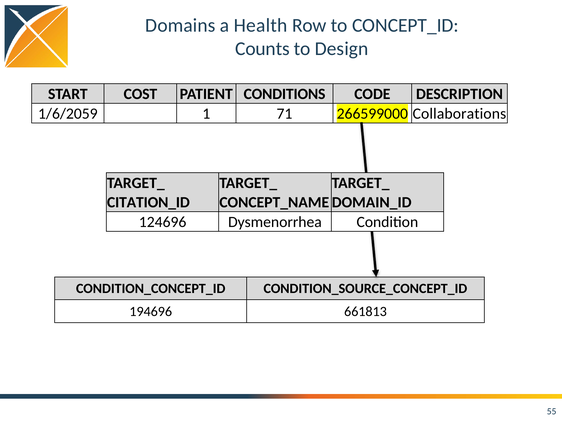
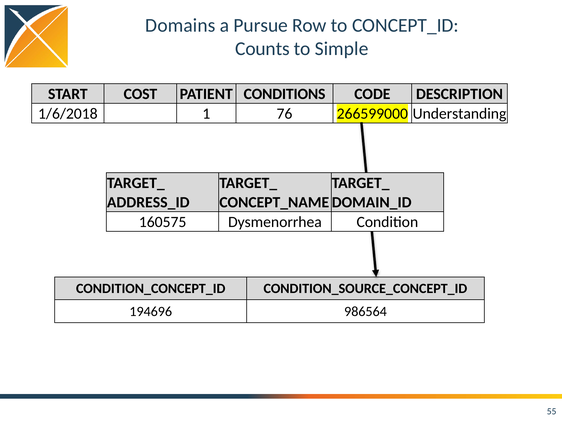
Health: Health -> Pursue (261, 25)
Design: Design -> Simple (342, 49)
1/6/2059: 1/6/2059 -> 1/6/2018 (68, 113)
71: 71 -> 76 (284, 113)
Collaborations: Collaborations -> Understanding (459, 113)
CITATION_ID: CITATION_ID -> ADDRESS_ID (148, 202)
124696: 124696 -> 160575 (163, 222)
661813: 661813 -> 986564 (365, 311)
